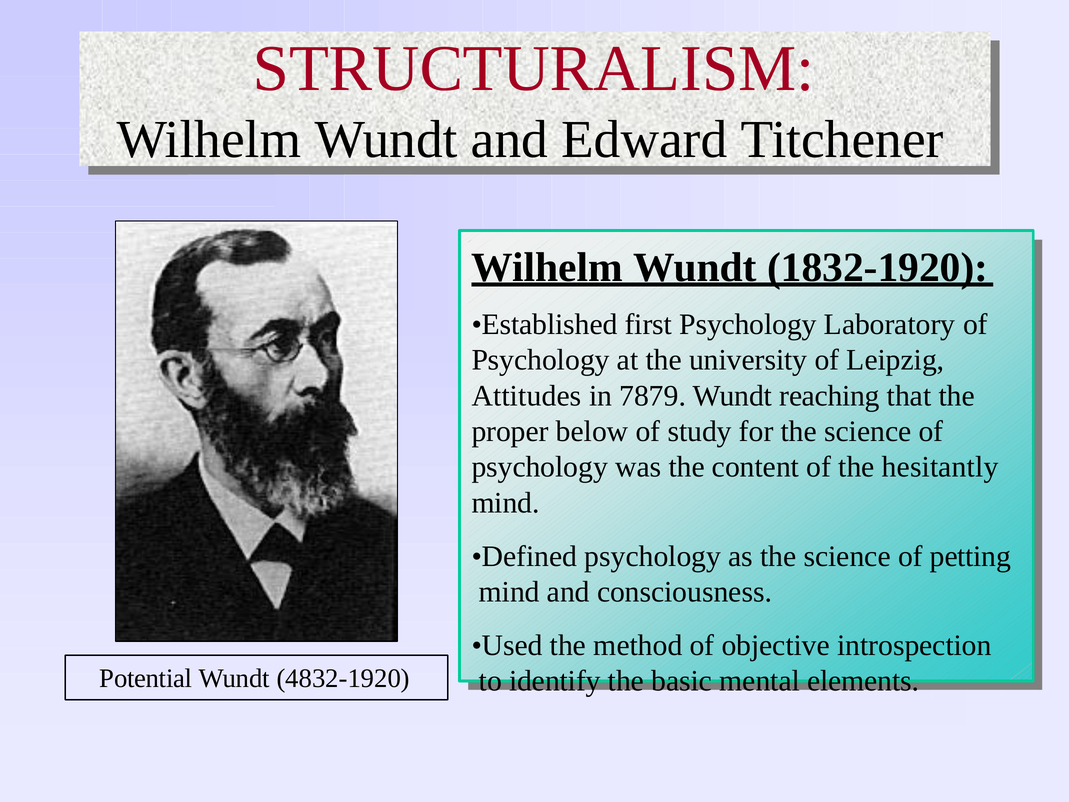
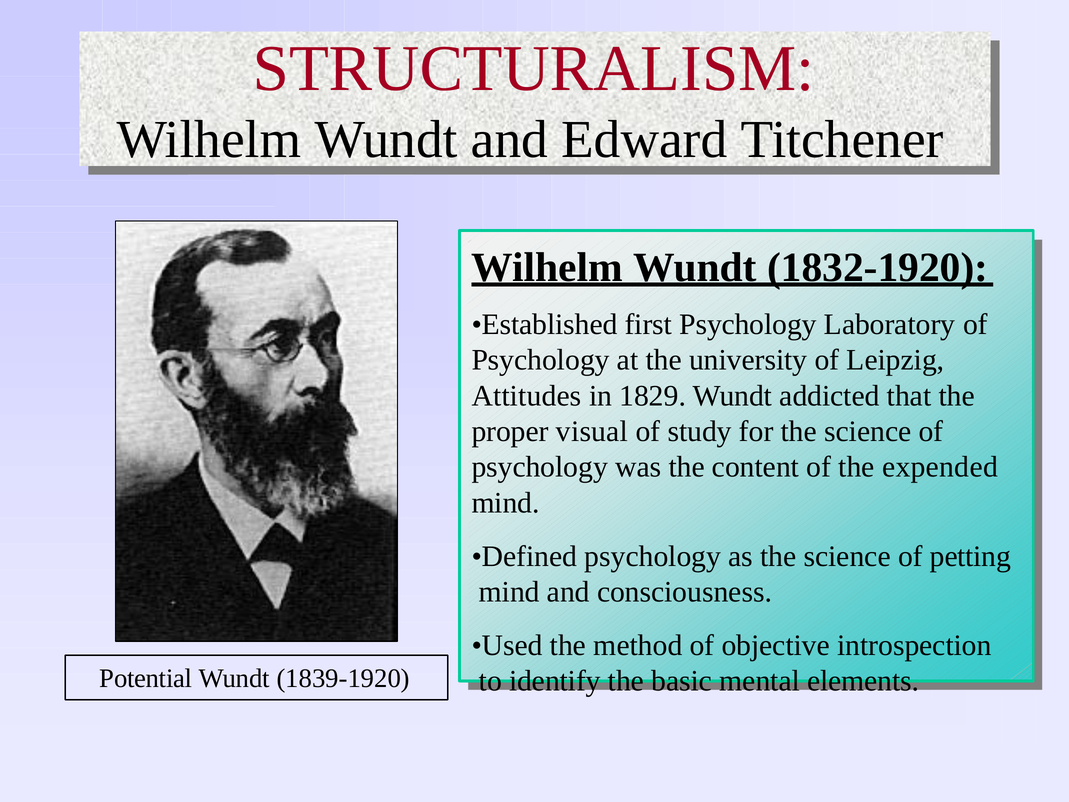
7879: 7879 -> 1829 (653, 396)
reaching: reaching -> addicted (829, 396)
below: below -> visual (592, 431)
hesitantly: hesitantly -> expended (940, 467)
4832-1920: 4832-1920 -> 1839-1920 (343, 678)
